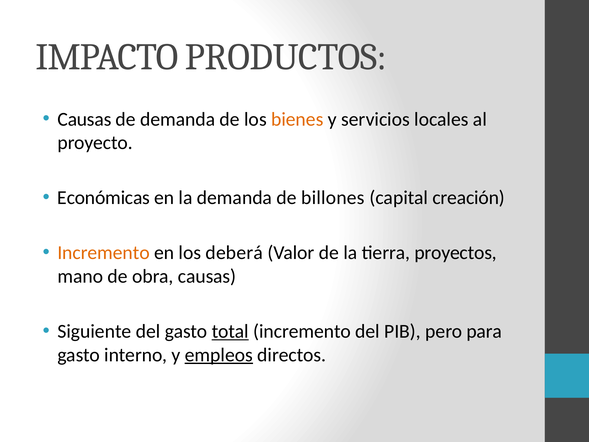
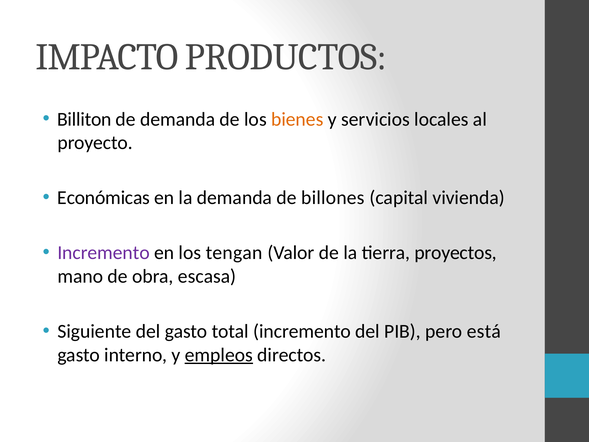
Causas: Causas -> Billiton (84, 119)
creación: creación -> vivienda (469, 198)
Incremento colour: orange -> purple (104, 253)
deberá: deberá -> tengan (234, 253)
obra causas: causas -> escasa (207, 276)
total underline: present -> none (230, 331)
para: para -> está (484, 331)
